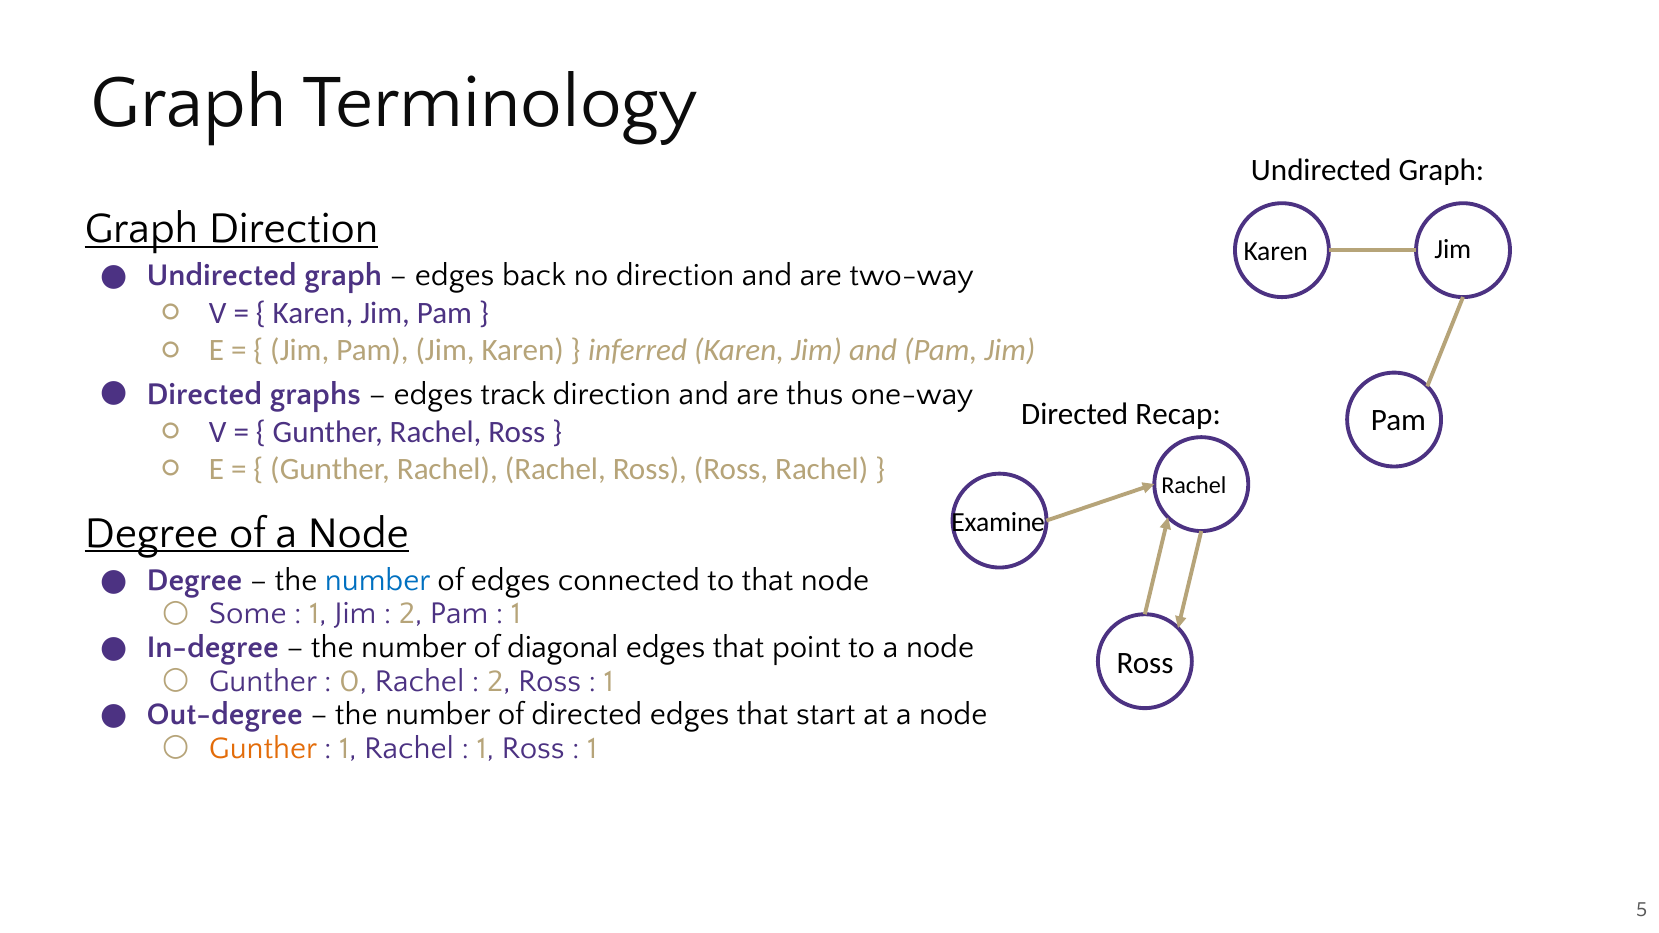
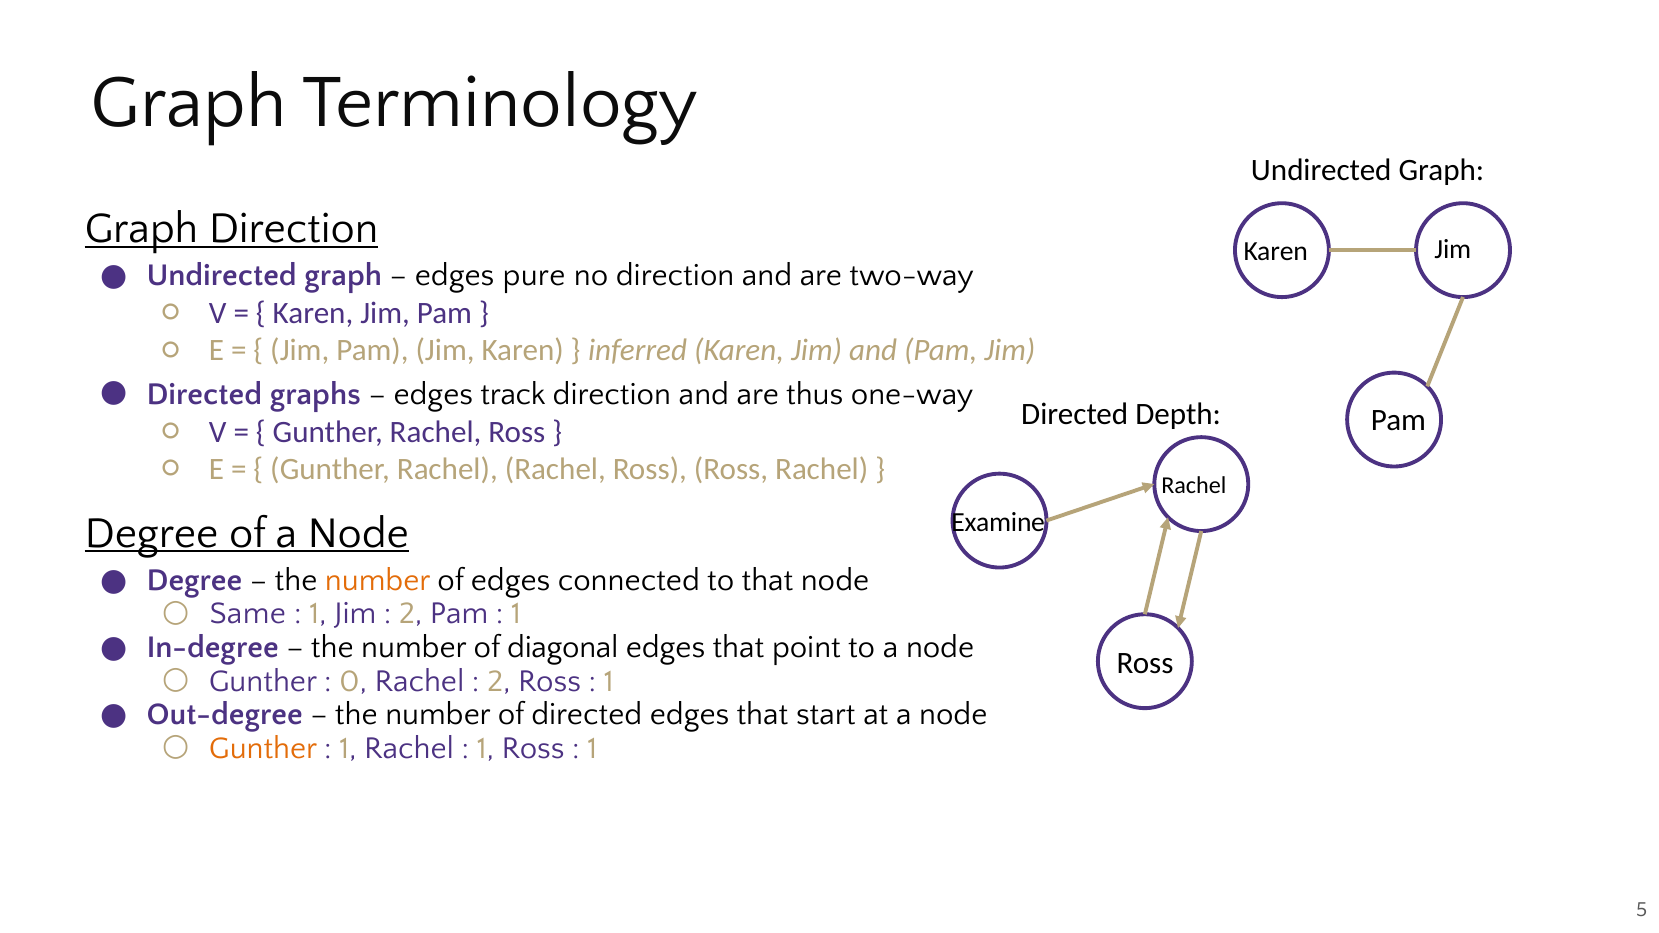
back: back -> pure (534, 276)
Recap: Recap -> Depth (1178, 414)
number colour: blue -> orange (378, 580)
Some: Some -> Same (248, 614)
